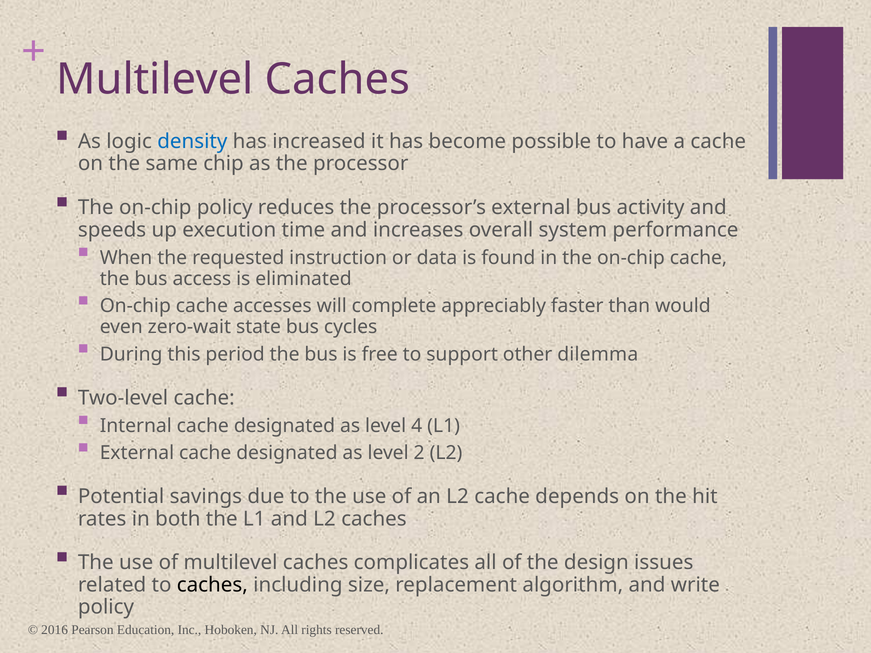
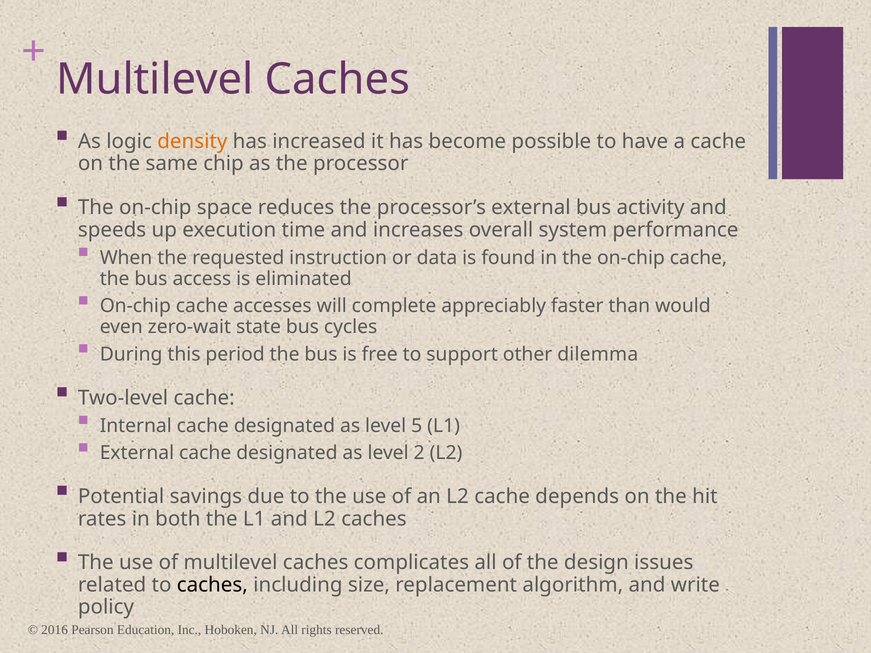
density colour: blue -> orange (192, 142)
on-chip policy: policy -> space (225, 208)
4: 4 -> 5 (417, 426)
